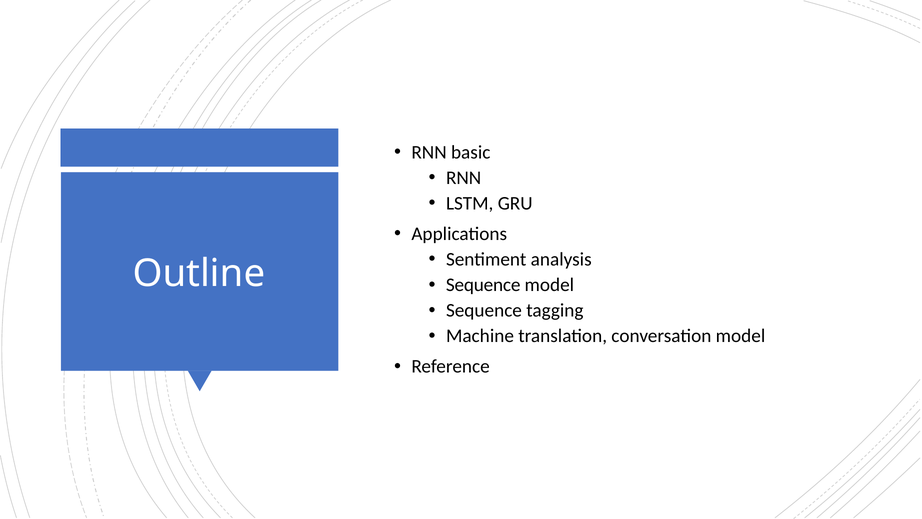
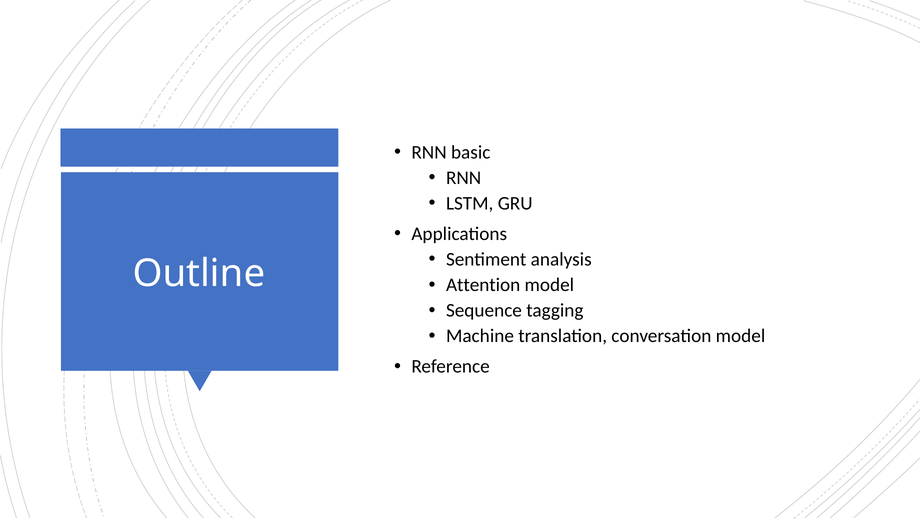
Sequence: Sequence -> Attention (483, 285)
